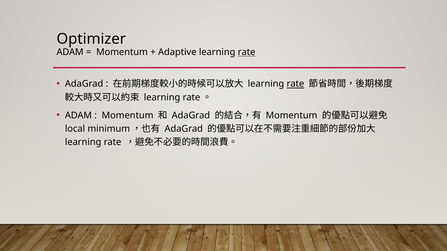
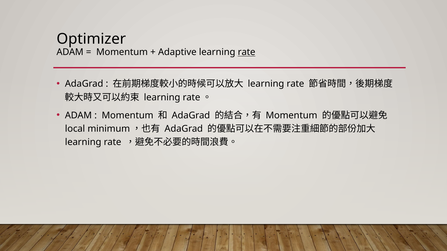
rate underline: present -> none (295, 84)
